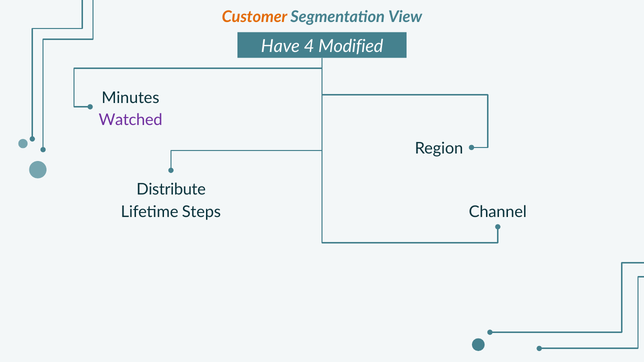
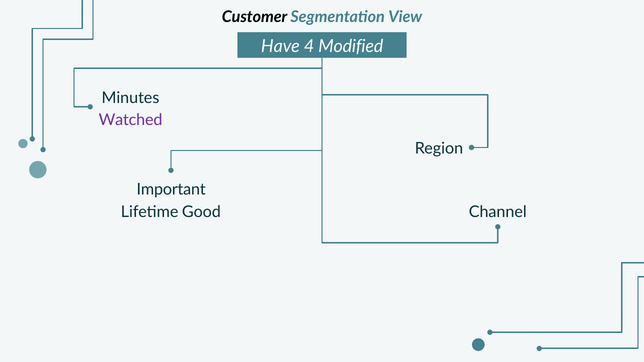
Customer colour: orange -> black (255, 17)
Distribute: Distribute -> Important (171, 190)
Steps: Steps -> Good (201, 212)
